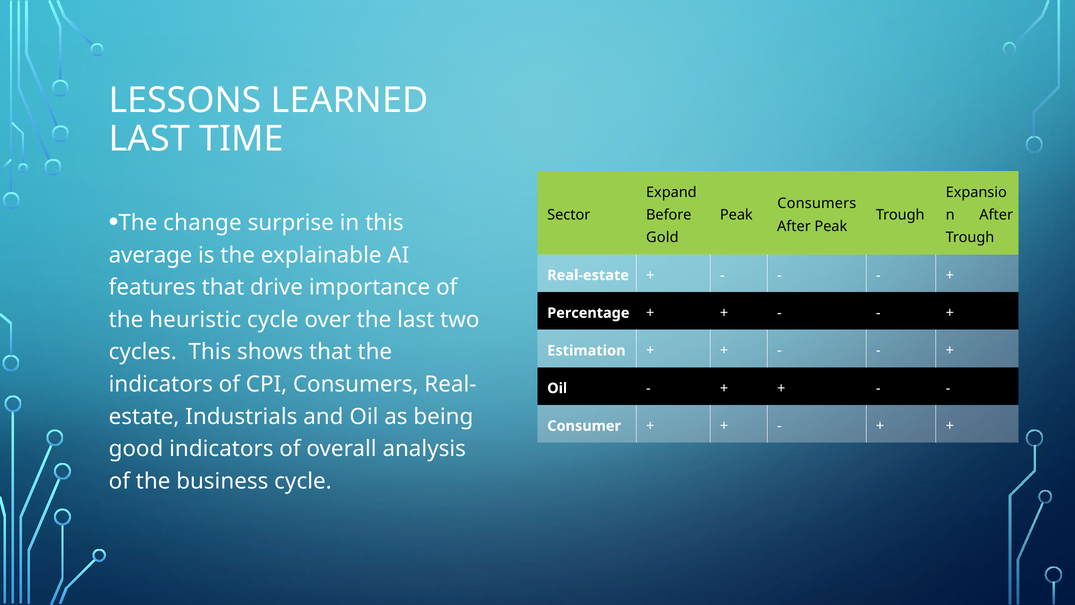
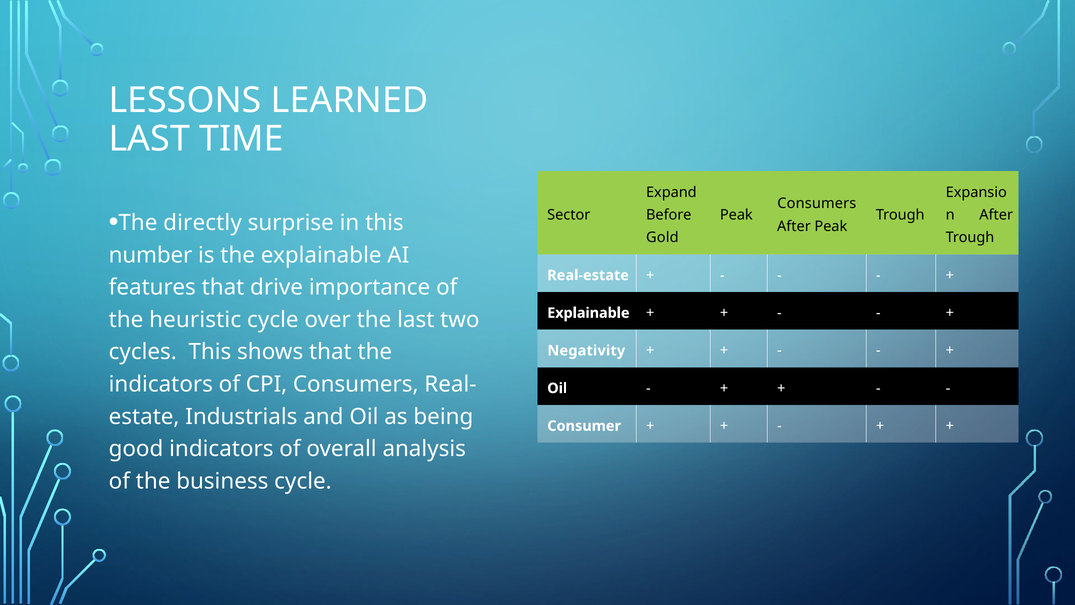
change: change -> directly (203, 223)
average: average -> number (151, 255)
Percentage: Percentage -> Explainable (588, 313)
Estimation: Estimation -> Negativity (586, 350)
